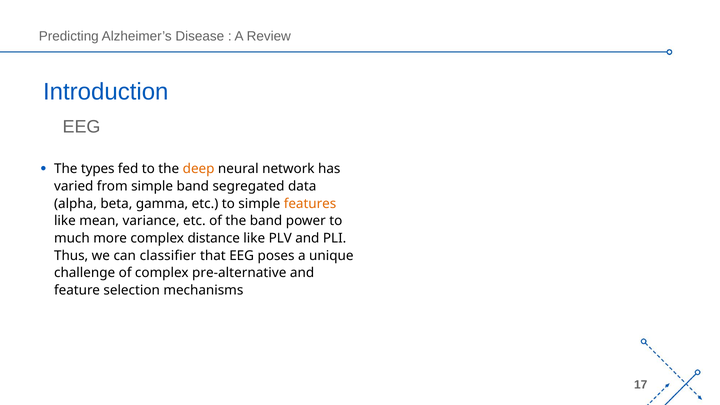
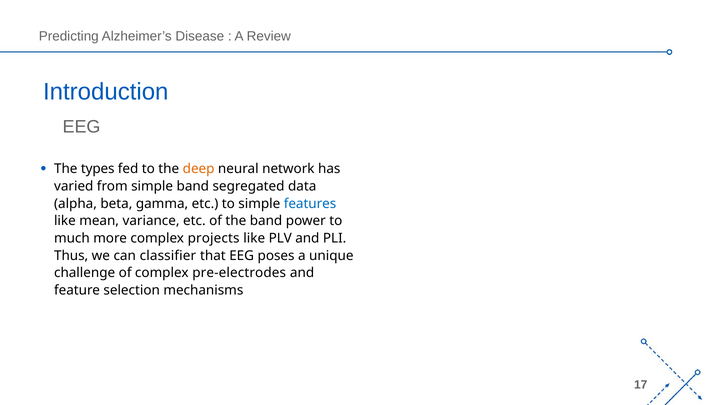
features colour: orange -> blue (310, 204)
distance: distance -> projects (214, 238)
pre-alternative: pre-alternative -> pre-electrodes (239, 273)
